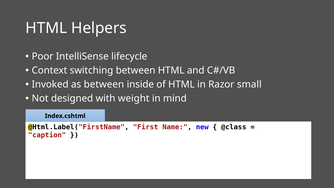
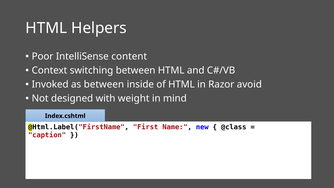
lifecycle: lifecycle -> content (129, 56)
small: small -> avoid (249, 84)
